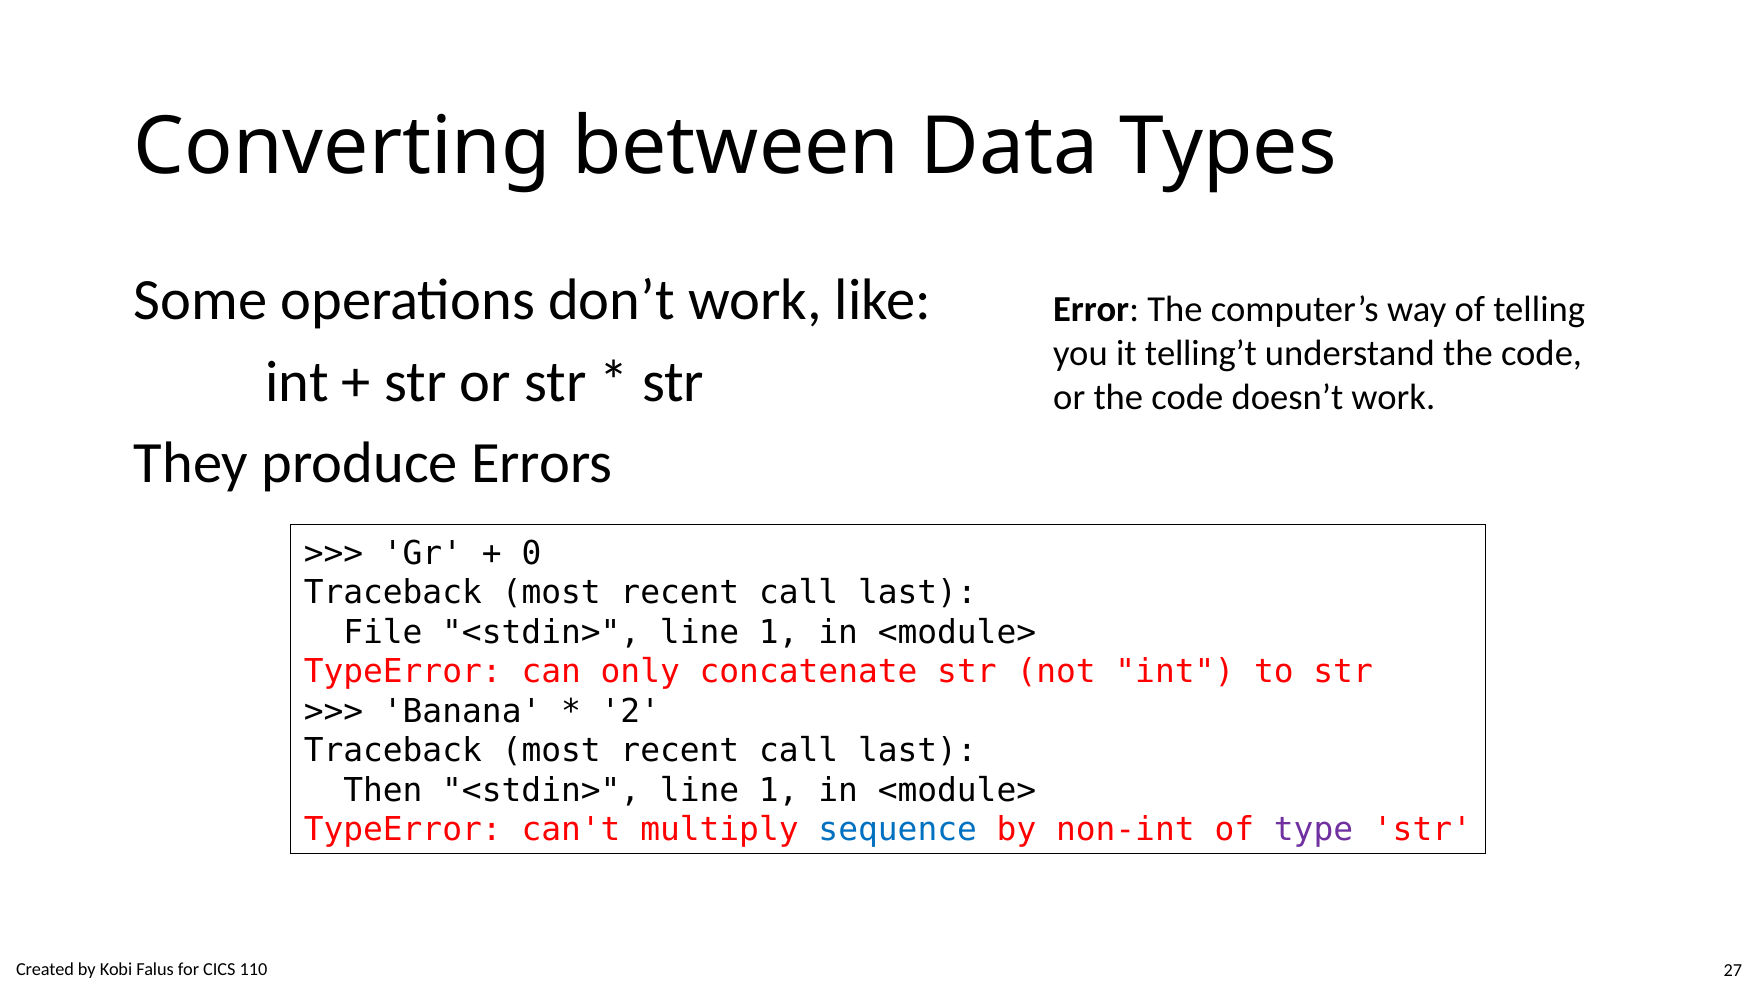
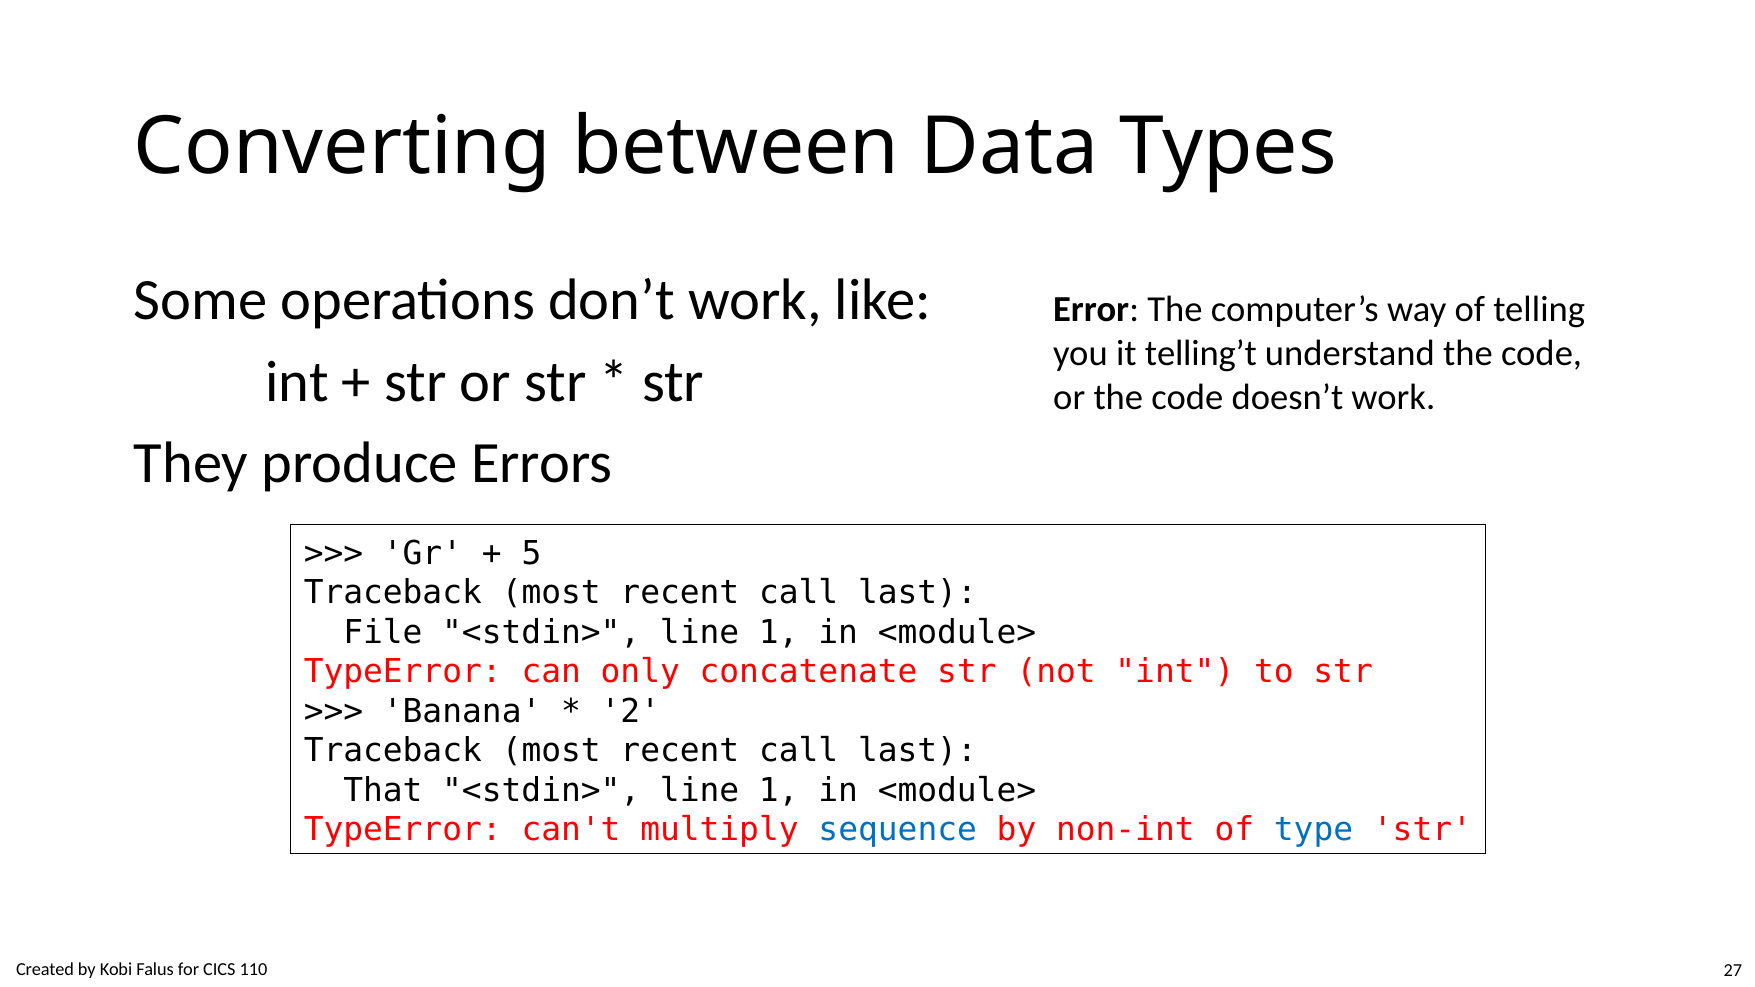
0: 0 -> 5 (531, 554)
Then: Then -> That (383, 790)
type colour: purple -> blue (1314, 830)
